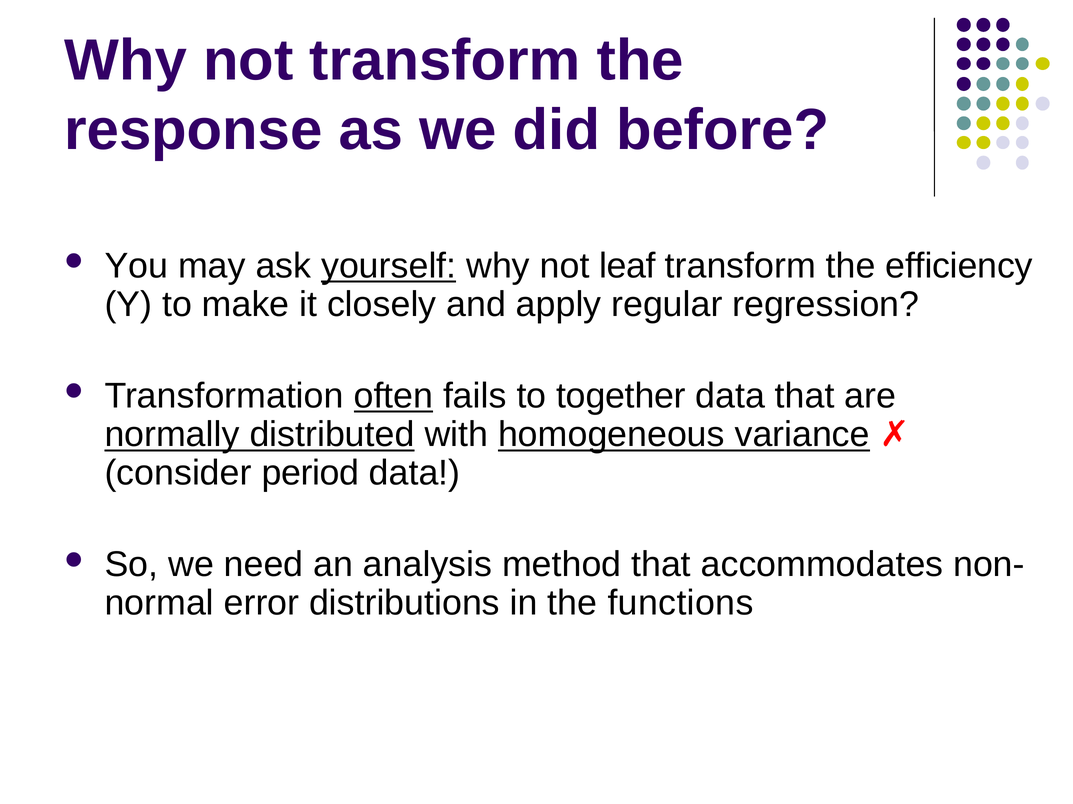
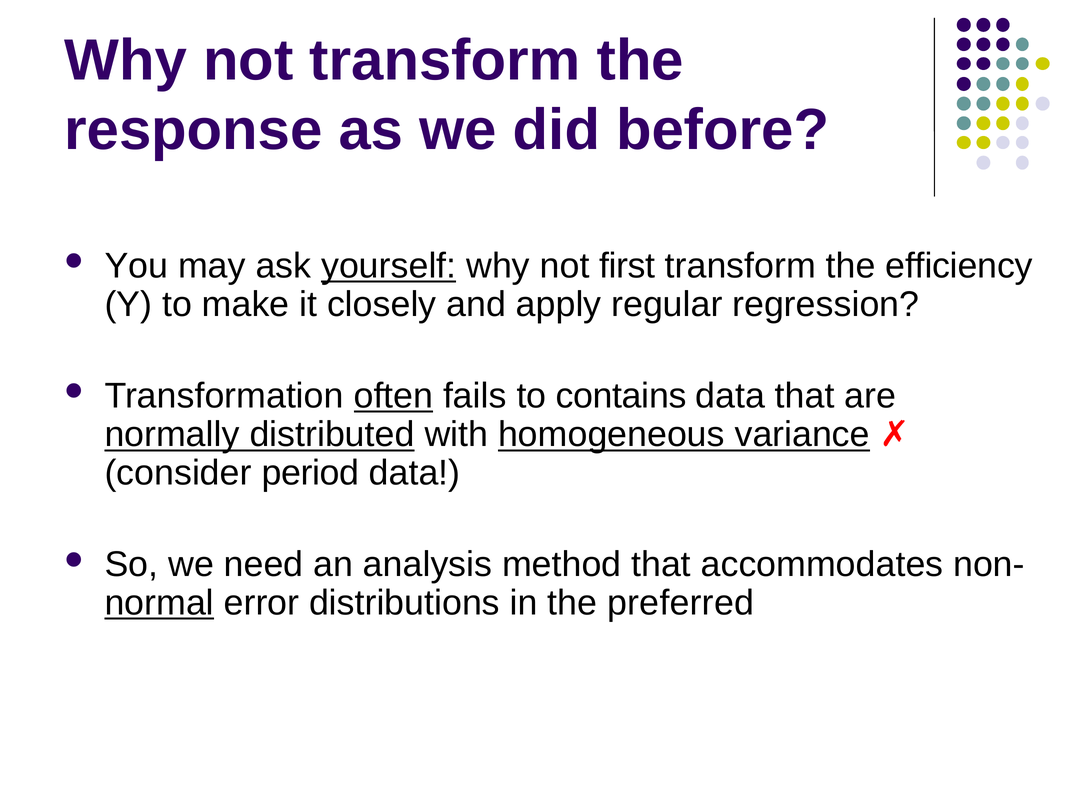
leaf: leaf -> first (627, 266)
together: together -> contains (621, 396)
normal underline: none -> present (159, 604)
functions: functions -> preferred (681, 604)
